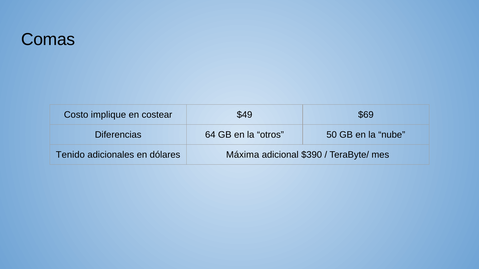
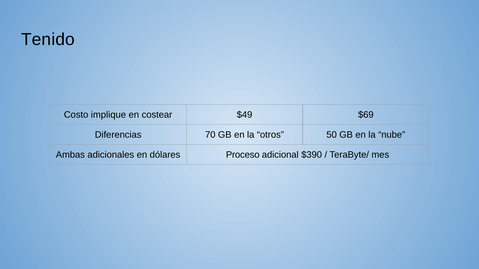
Comas: Comas -> Tenido (48, 40)
64: 64 -> 70 (210, 135)
Tenido: Tenido -> Ambas (70, 155)
Máxima: Máxima -> Proceso (243, 155)
